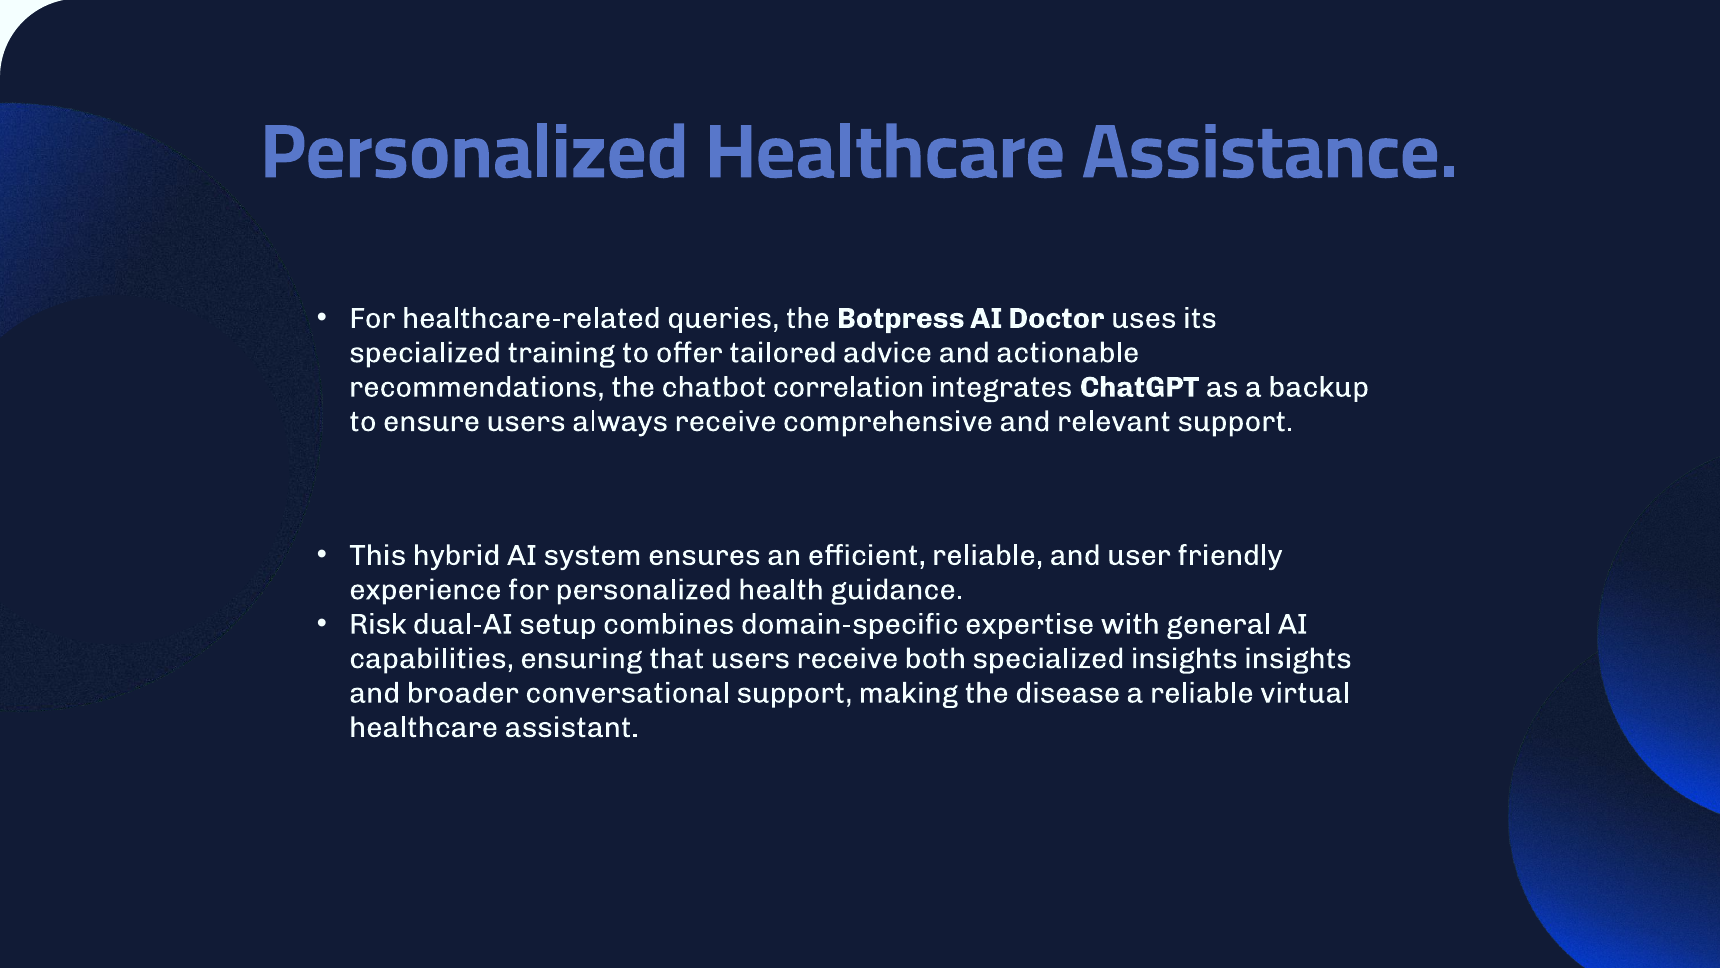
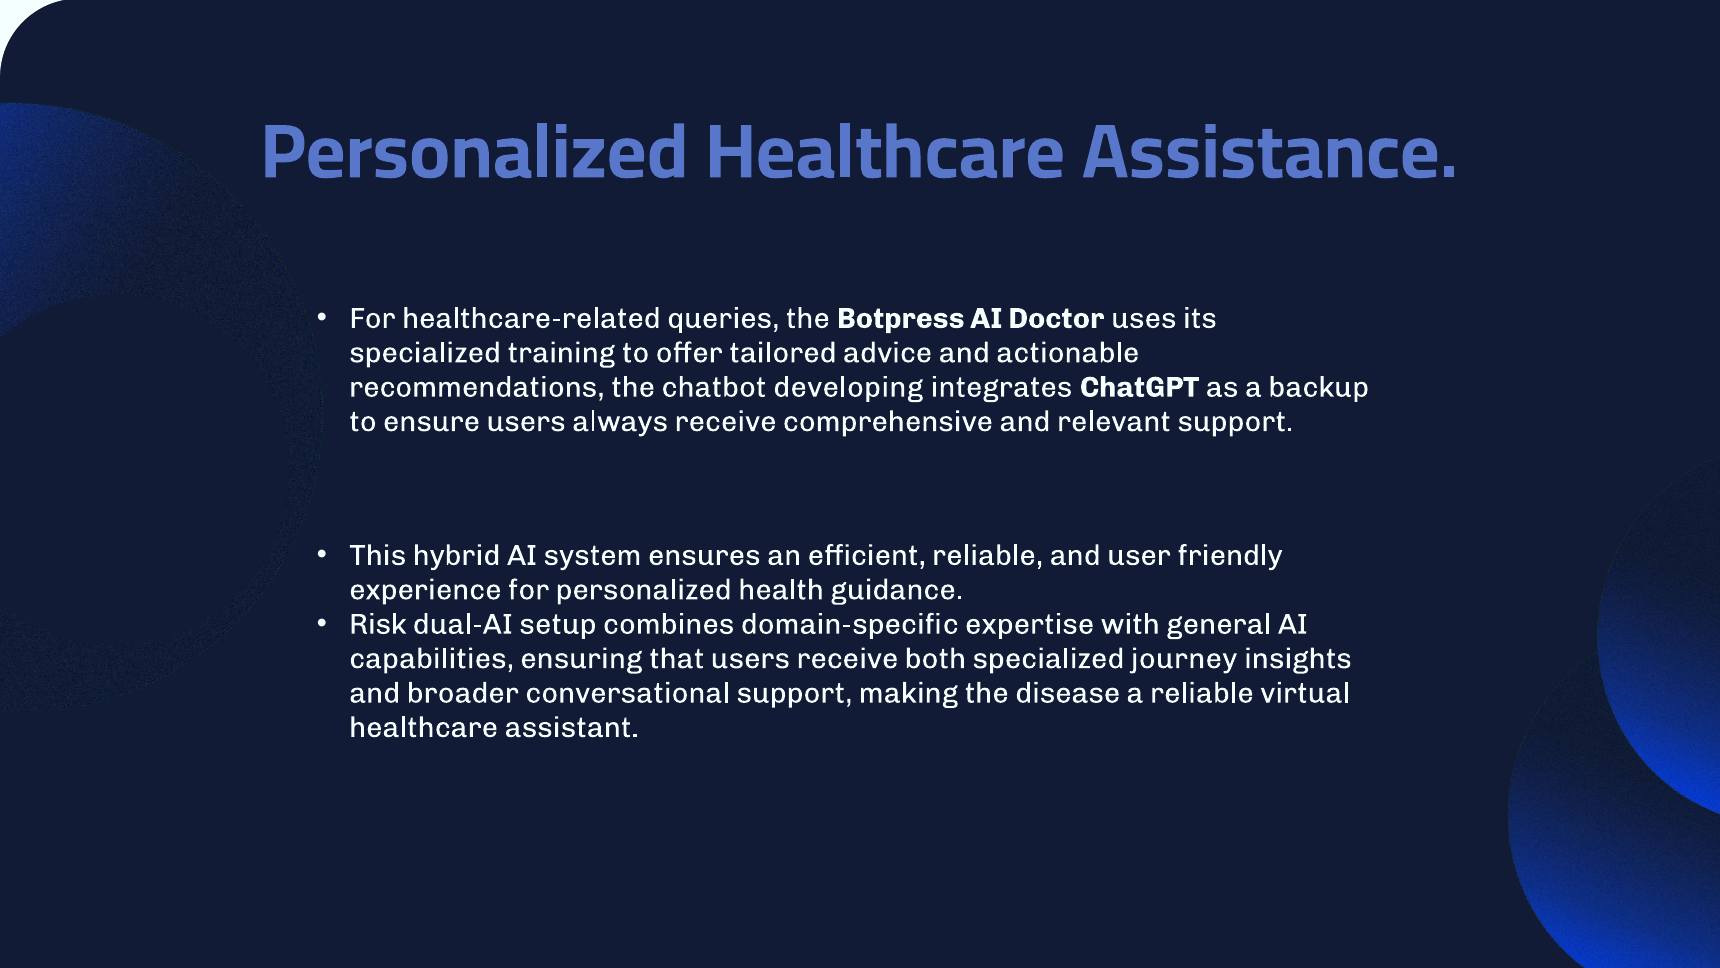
correlation: correlation -> developing (848, 387)
specialized insights: insights -> journey (1184, 658)
